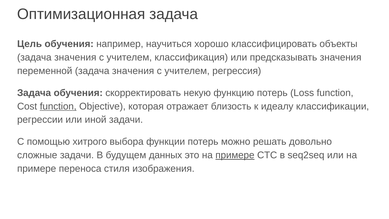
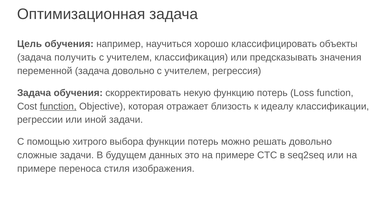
значения: значения -> получить (75, 57)
переменной задача значения: значения -> довольно (133, 71)
примере underline: present -> none (235, 155)
